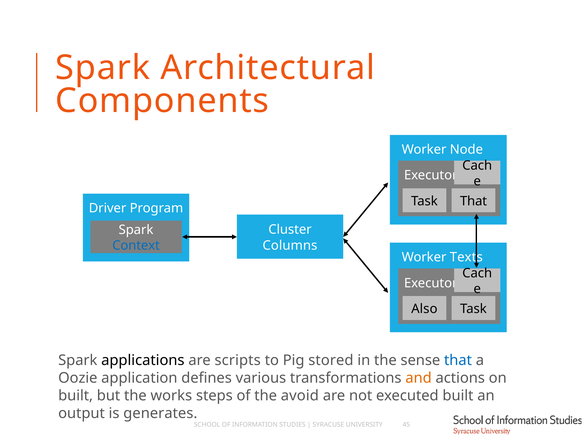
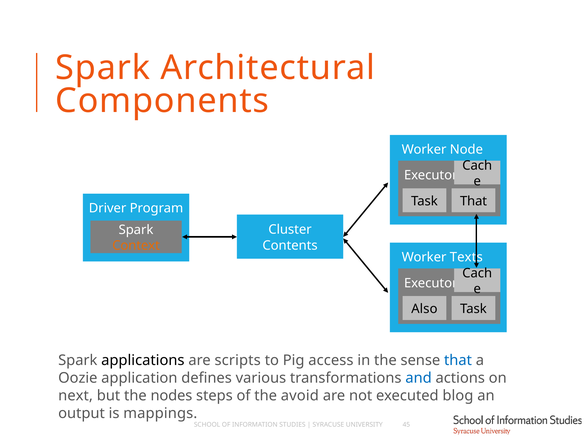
Columns: Columns -> Contents (290, 245)
Context colour: blue -> orange (136, 246)
stored: stored -> access (331, 360)
and colour: orange -> blue (419, 378)
built: built -> next (76, 396)
works: works -> nodes (171, 396)
executed built: built -> blog (458, 396)
generates: generates -> mappings (160, 413)
